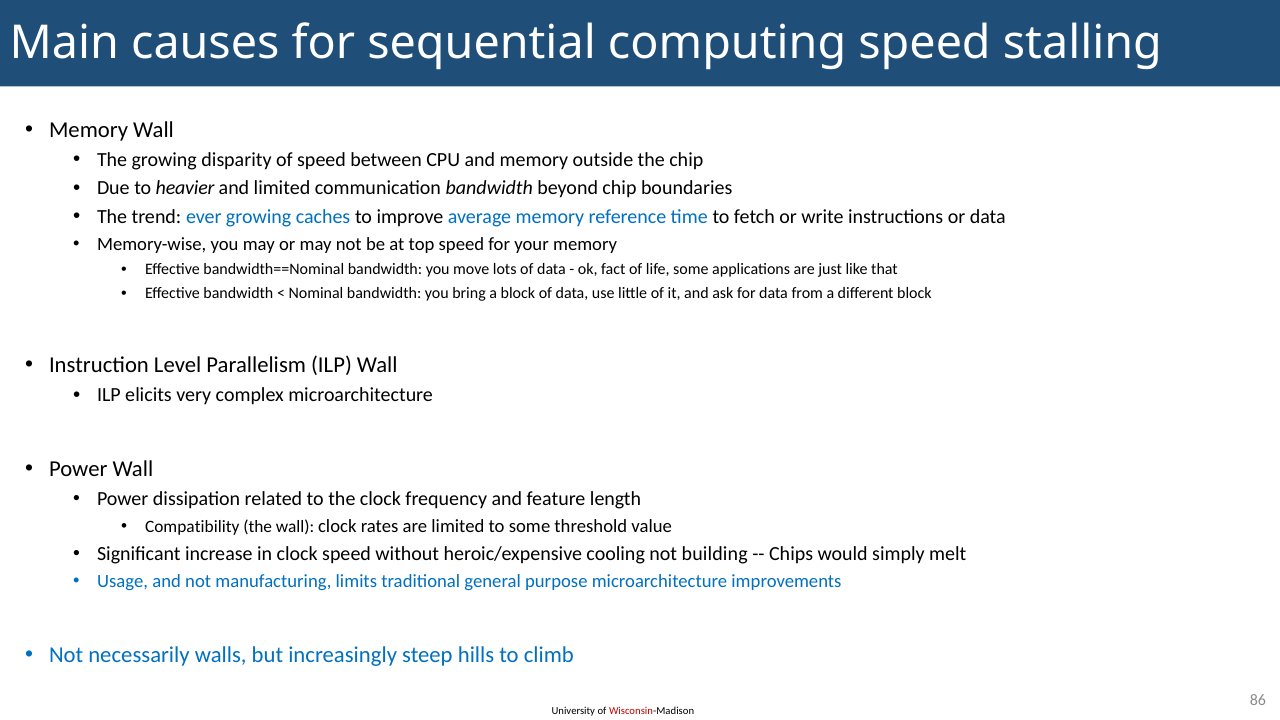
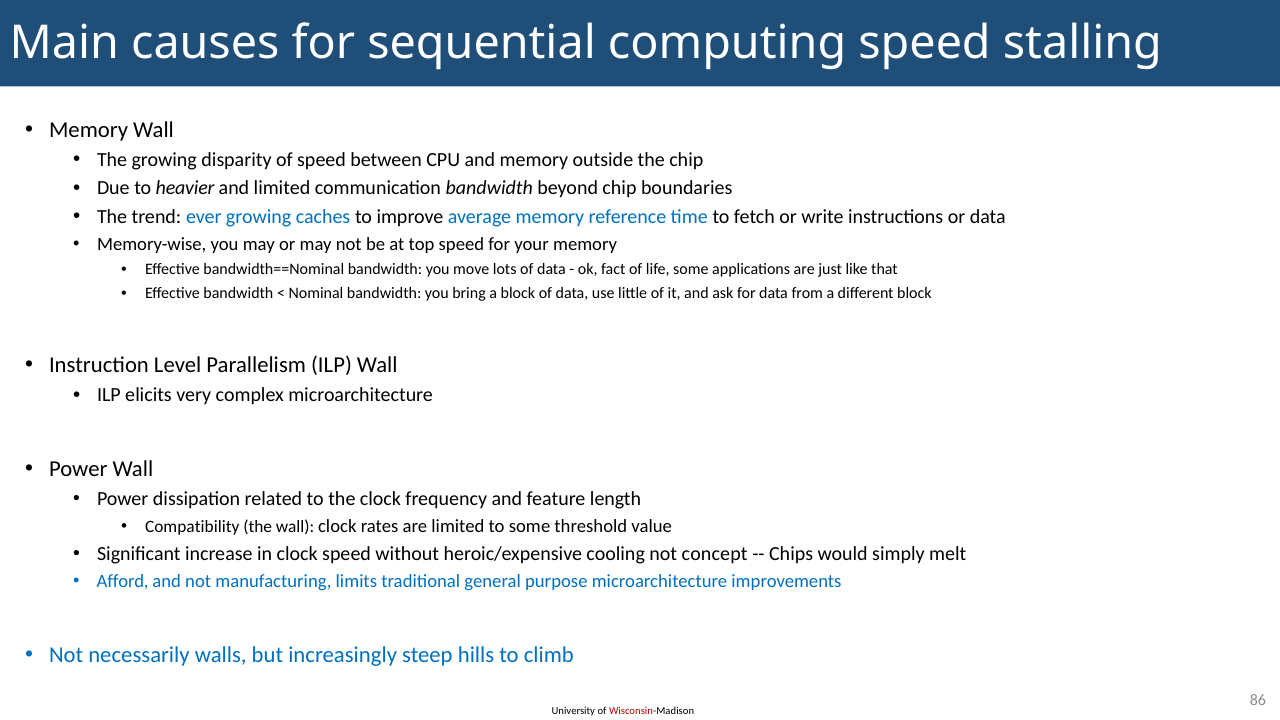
building: building -> concept (715, 554)
Usage: Usage -> Afford (123, 582)
